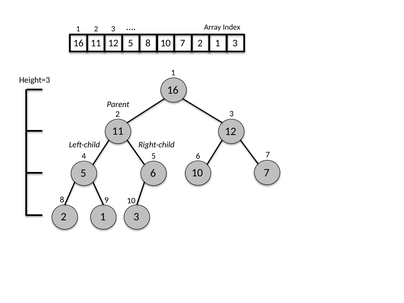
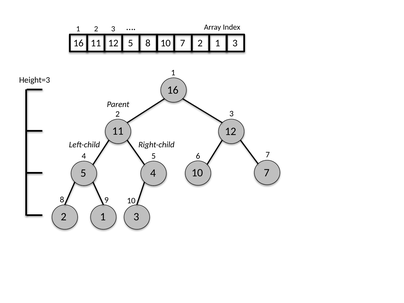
6: 6 -> 4 (153, 173)
